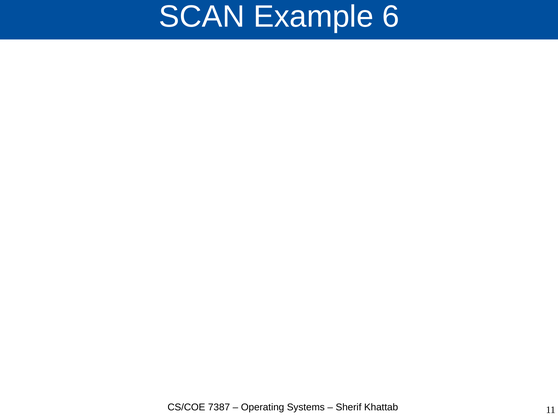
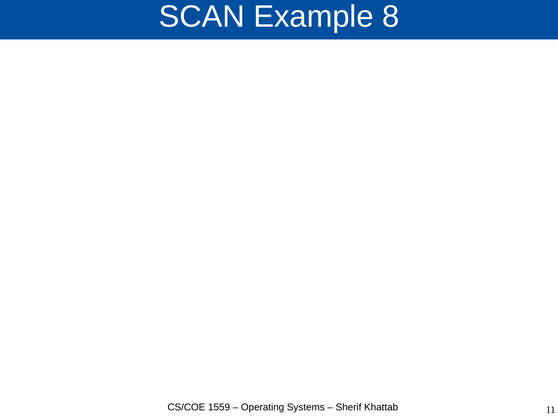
6: 6 -> 8 (391, 17)
7387: 7387 -> 1559 (219, 408)
